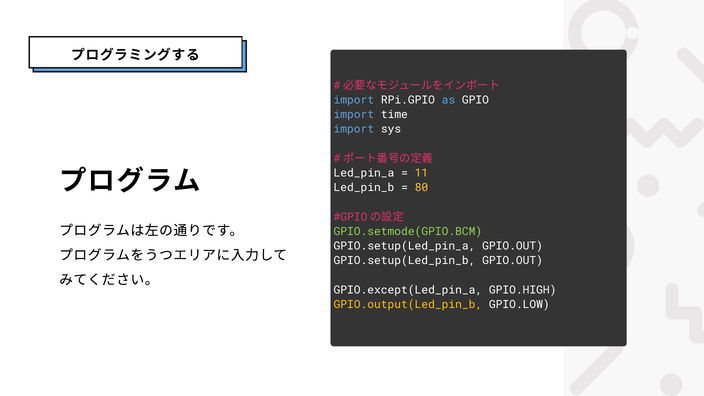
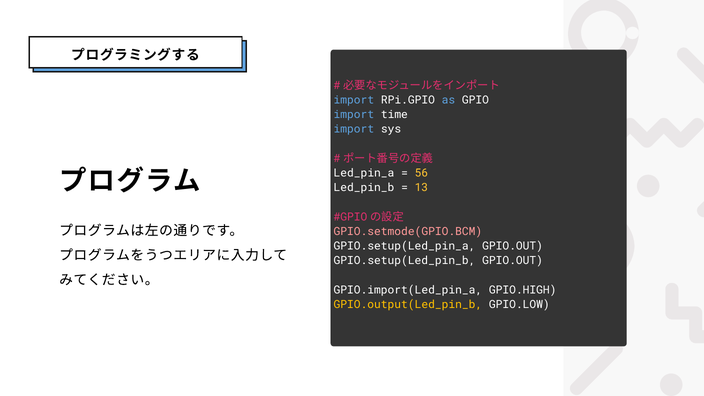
11: 11 -> 56 (421, 173)
80: 80 -> 13 (421, 188)
GPIO.setmode(GPIO.BCM colour: light green -> pink (408, 232)
GPIO.except(Led_pin_a: GPIO.except(Led_pin_a -> GPIO.import(Led_pin_a (408, 290)
